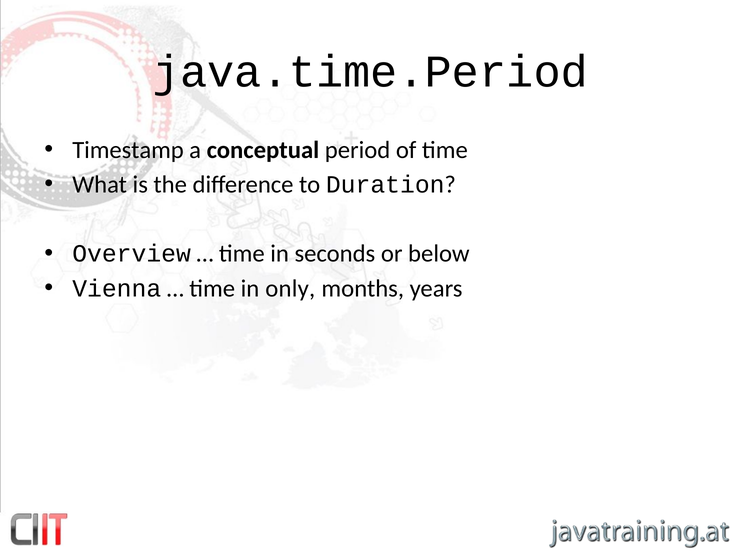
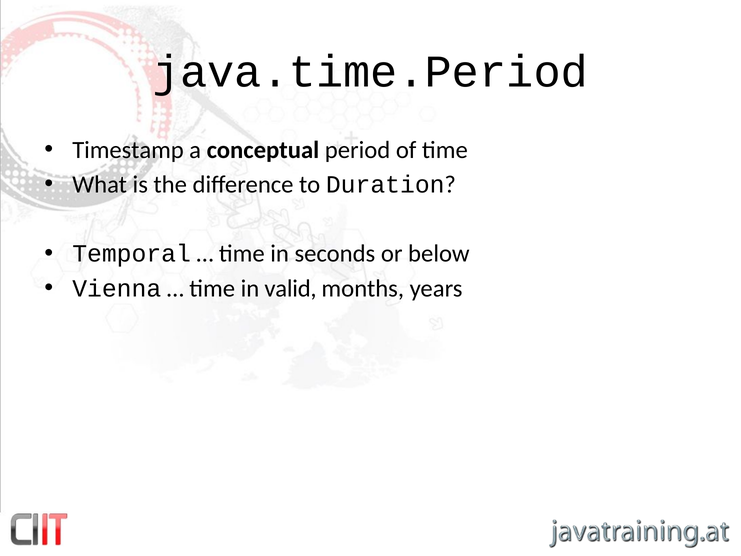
Overview: Overview -> Temporal (132, 254)
only: only -> valid (291, 288)
